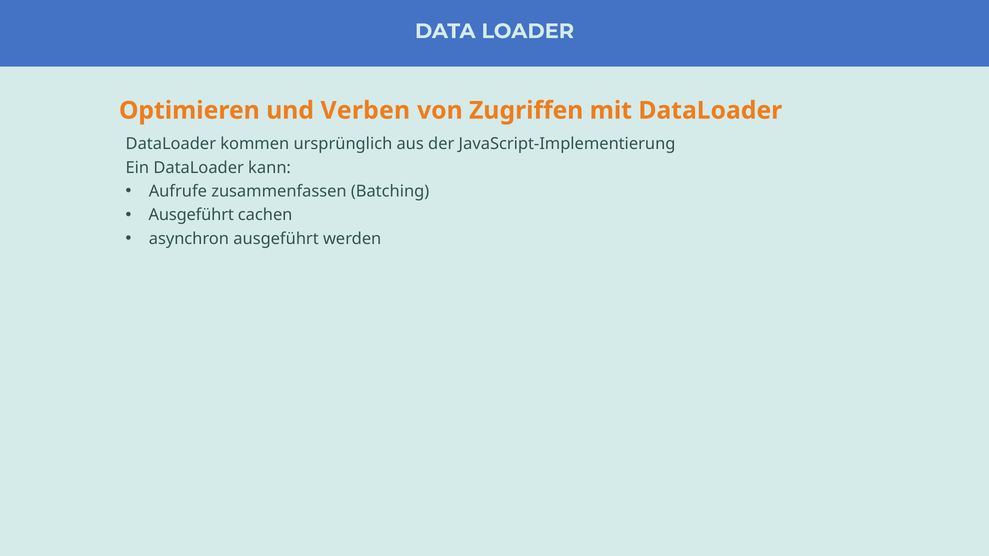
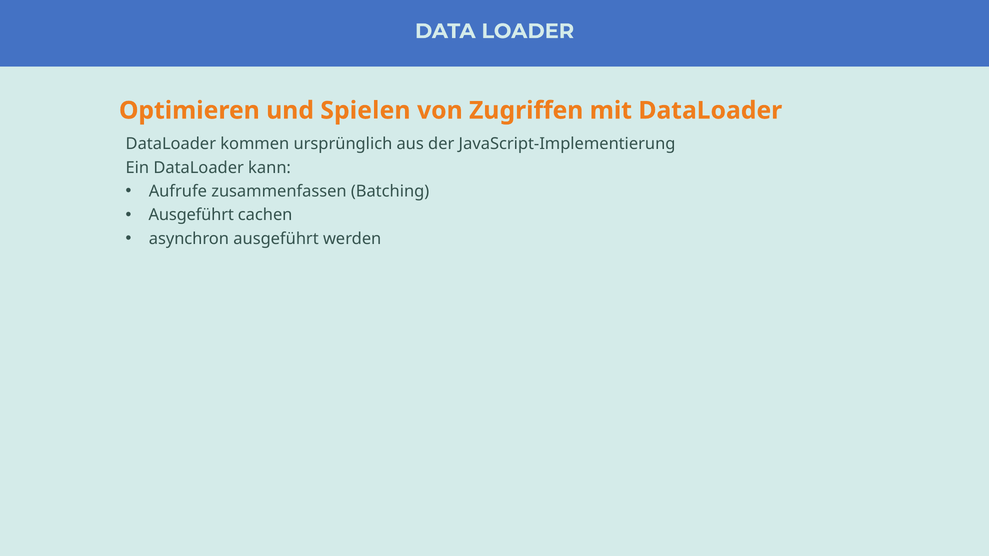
Verben: Verben -> Spielen (365, 111)
